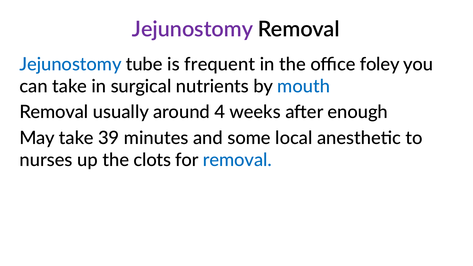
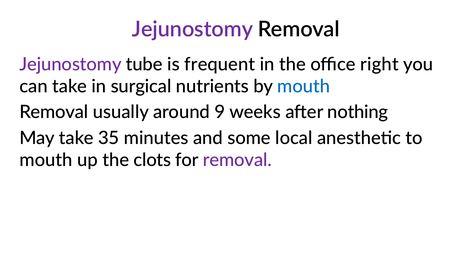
Jejunostomy colour: blue -> purple (71, 64)
foley: foley -> right (379, 64)
4: 4 -> 9 (220, 112)
enough: enough -> nothing (358, 112)
39: 39 -> 35 (109, 138)
nurses: nurses -> mouth (46, 160)
removal colour: blue -> purple (237, 160)
